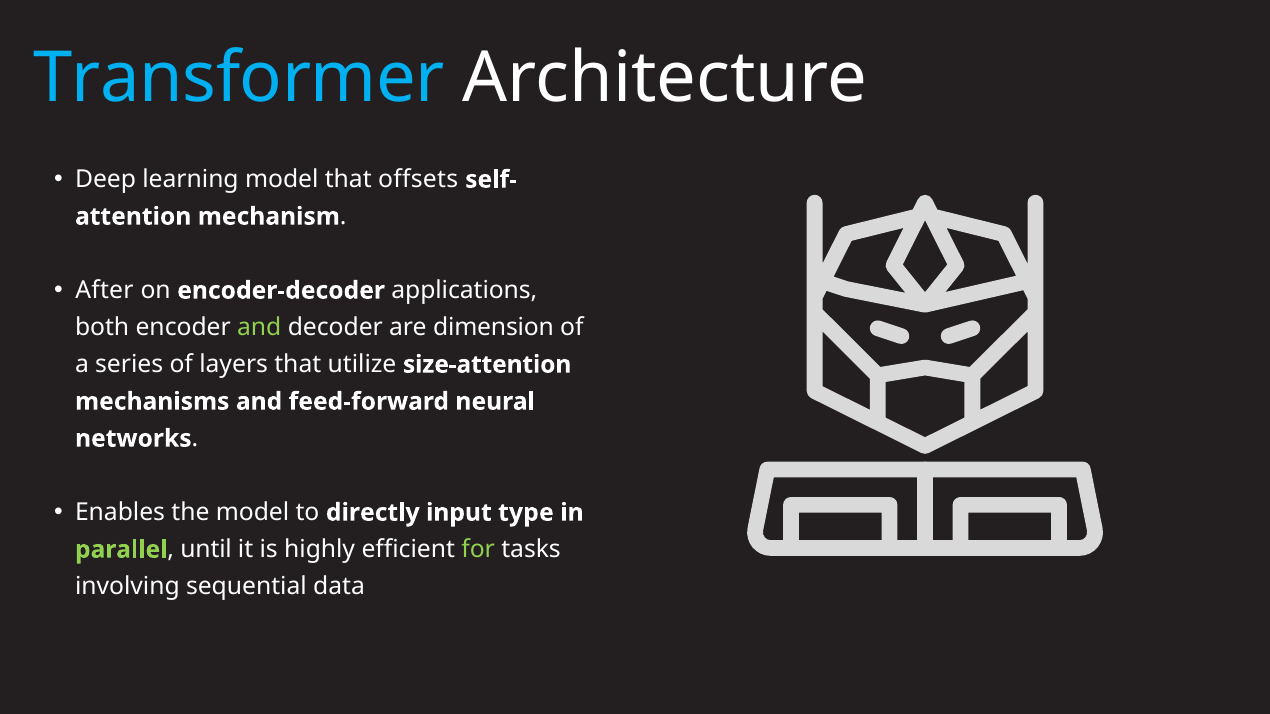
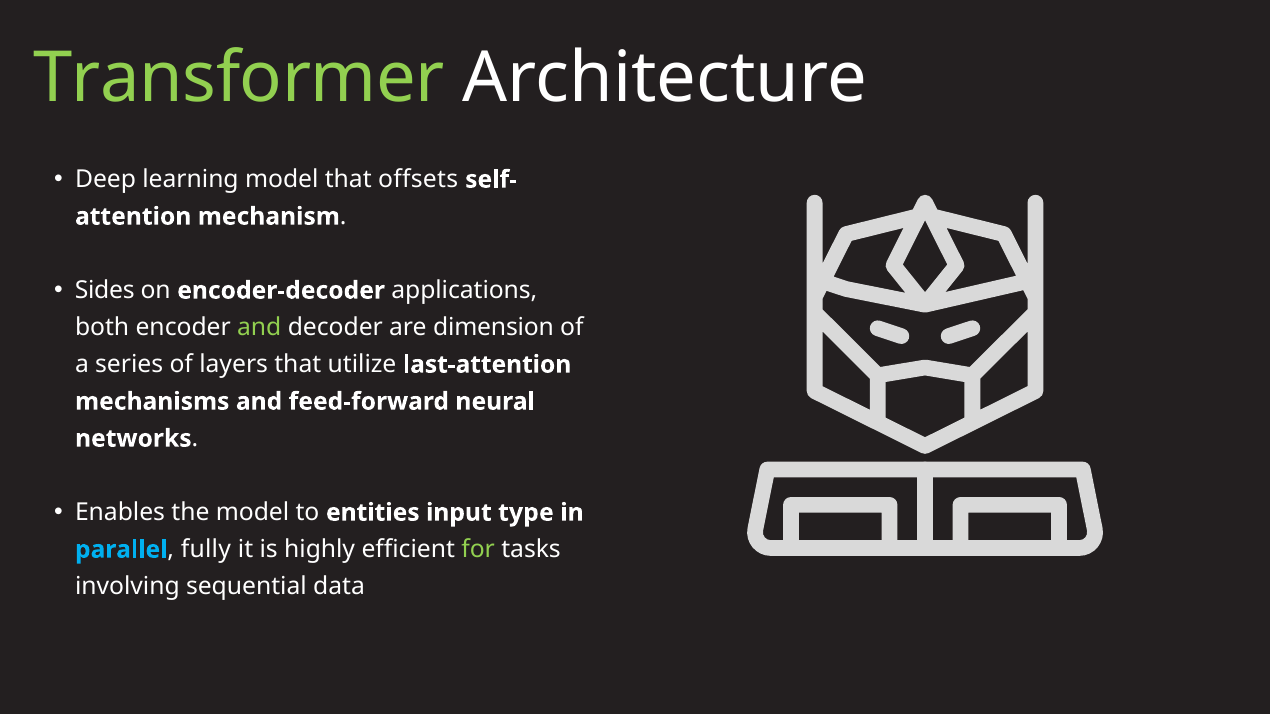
Transformer colour: light blue -> light green (239, 78)
After: After -> Sides (105, 291)
size-attention: size-attention -> last-attention (487, 365)
directly: directly -> entities (373, 513)
parallel colour: light green -> light blue (121, 550)
until: until -> fully (206, 550)
